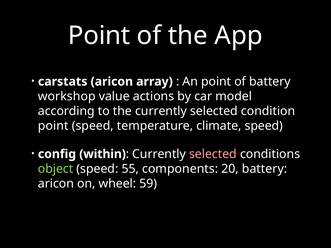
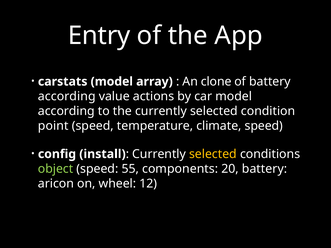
Point: Point -> Entry (99, 36)
carstats aricon: aricon -> model (112, 82)
An point: point -> clone (216, 82)
workshop: workshop -> according (67, 96)
within: within -> install (102, 154)
selected colour: pink -> yellow (213, 154)
59: 59 -> 12 (148, 184)
